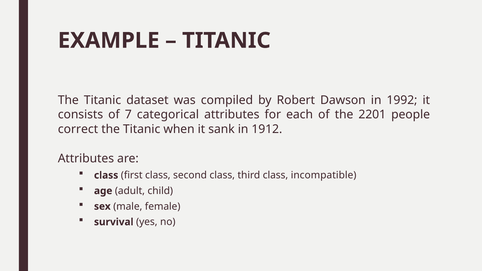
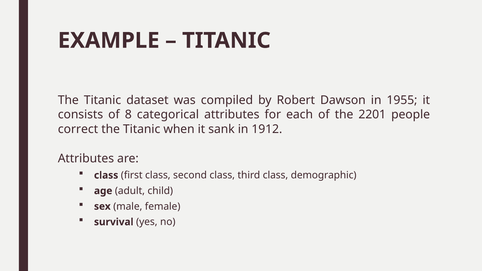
1992: 1992 -> 1955 (402, 100)
7: 7 -> 8 (128, 115)
incompatible: incompatible -> demographic (324, 175)
